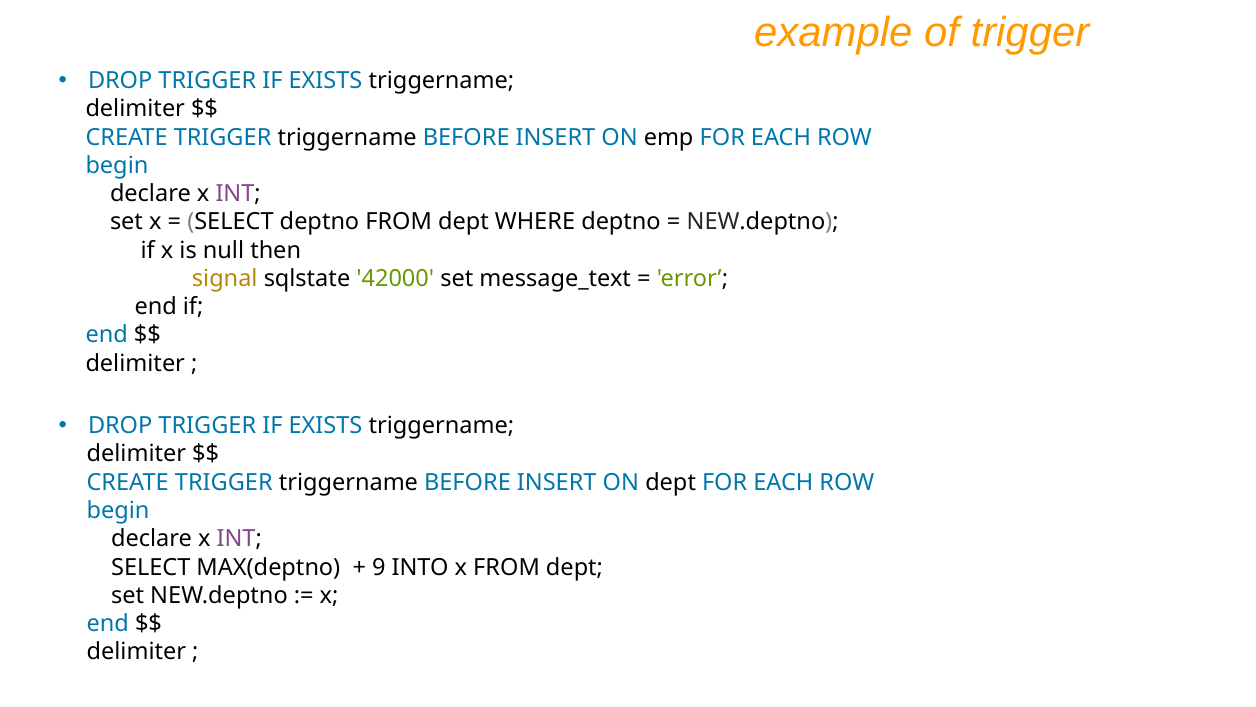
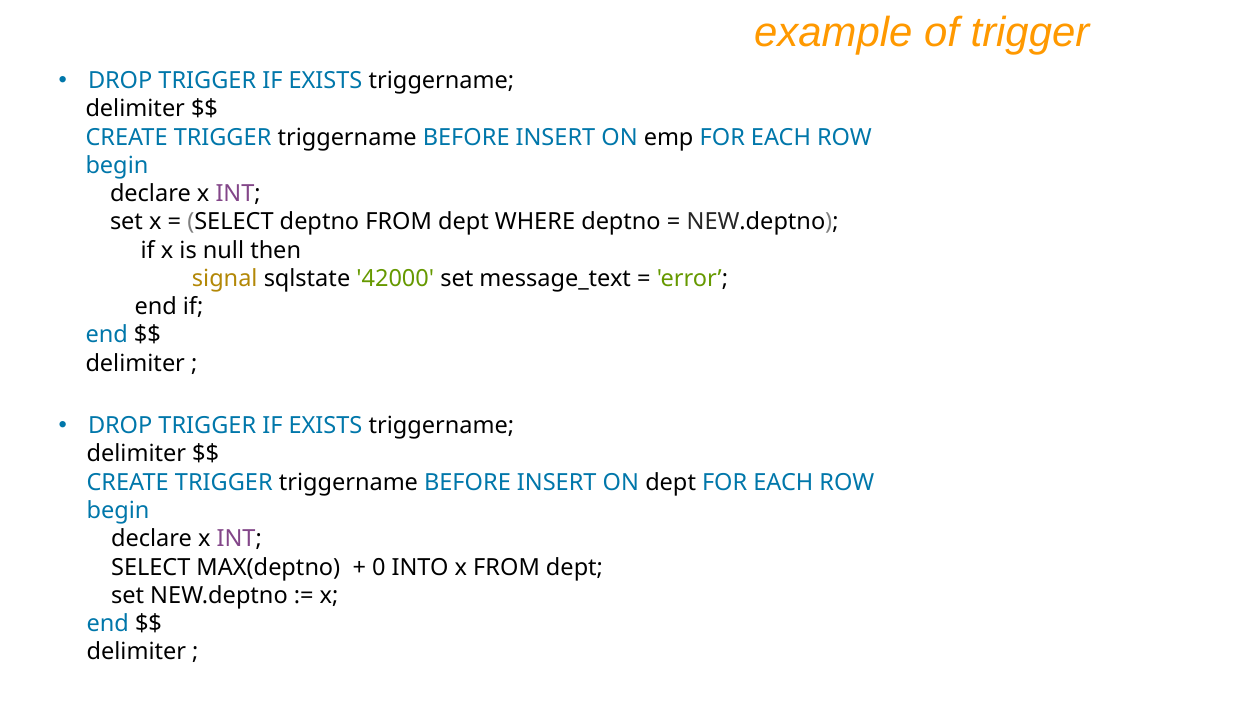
9: 9 -> 0 (379, 567)
